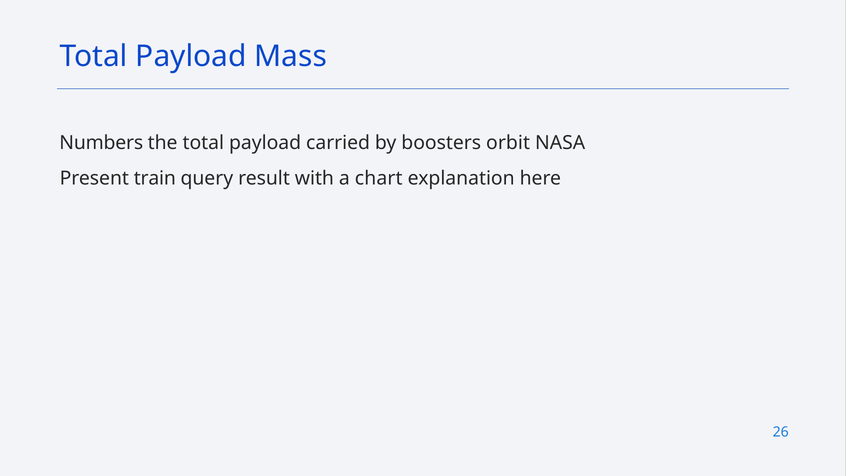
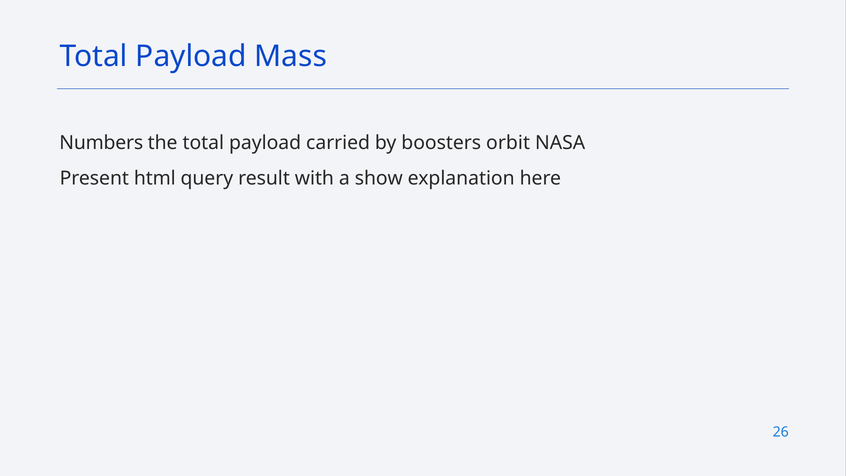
train: train -> html (155, 178)
chart: chart -> show (379, 178)
